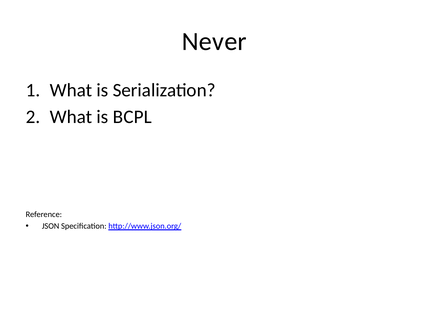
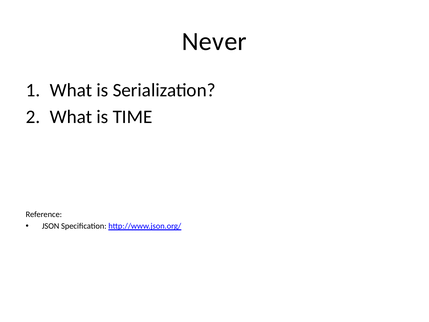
BCPL: BCPL -> TIME (133, 117)
